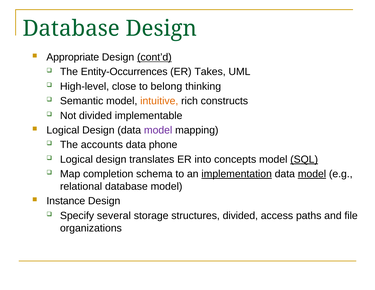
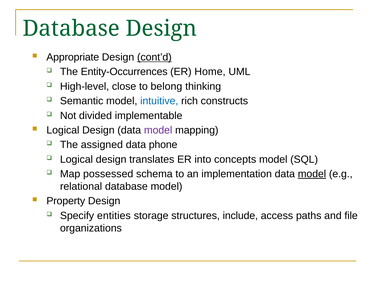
Takes: Takes -> Home (210, 72)
intuitive colour: orange -> blue (159, 101)
accounts: accounts -> assigned (102, 145)
SQL underline: present -> none (304, 159)
completion: completion -> possessed (108, 174)
implementation underline: present -> none (237, 174)
Instance: Instance -> Property (66, 201)
several: several -> entities (114, 215)
structures divided: divided -> include (240, 215)
